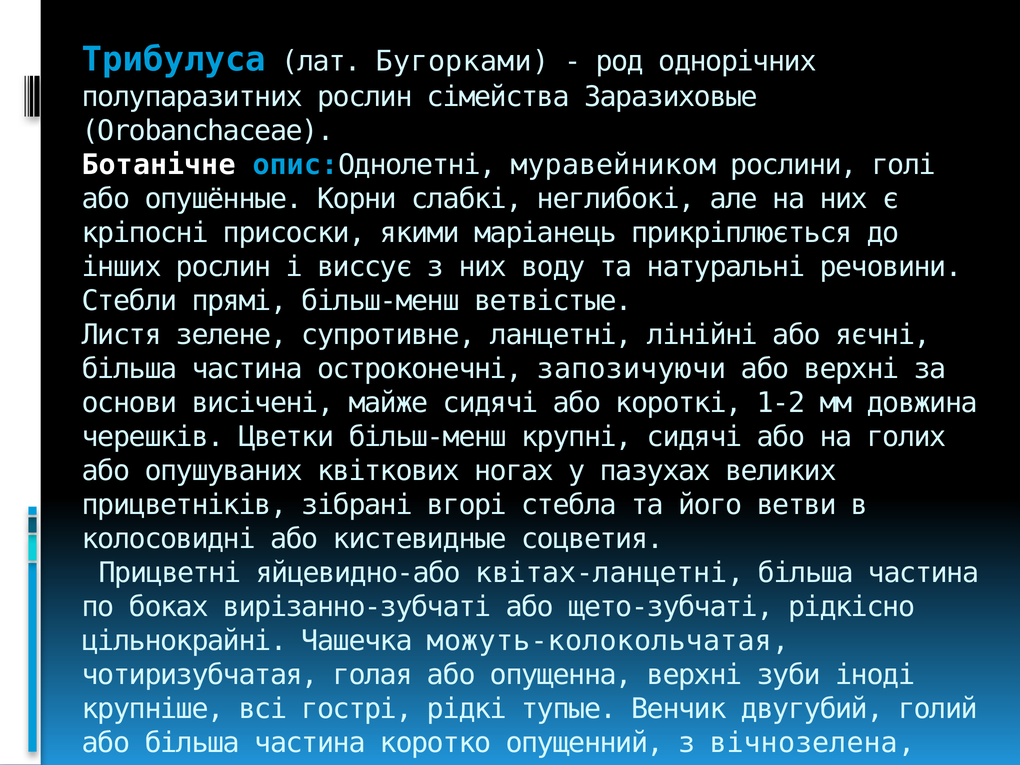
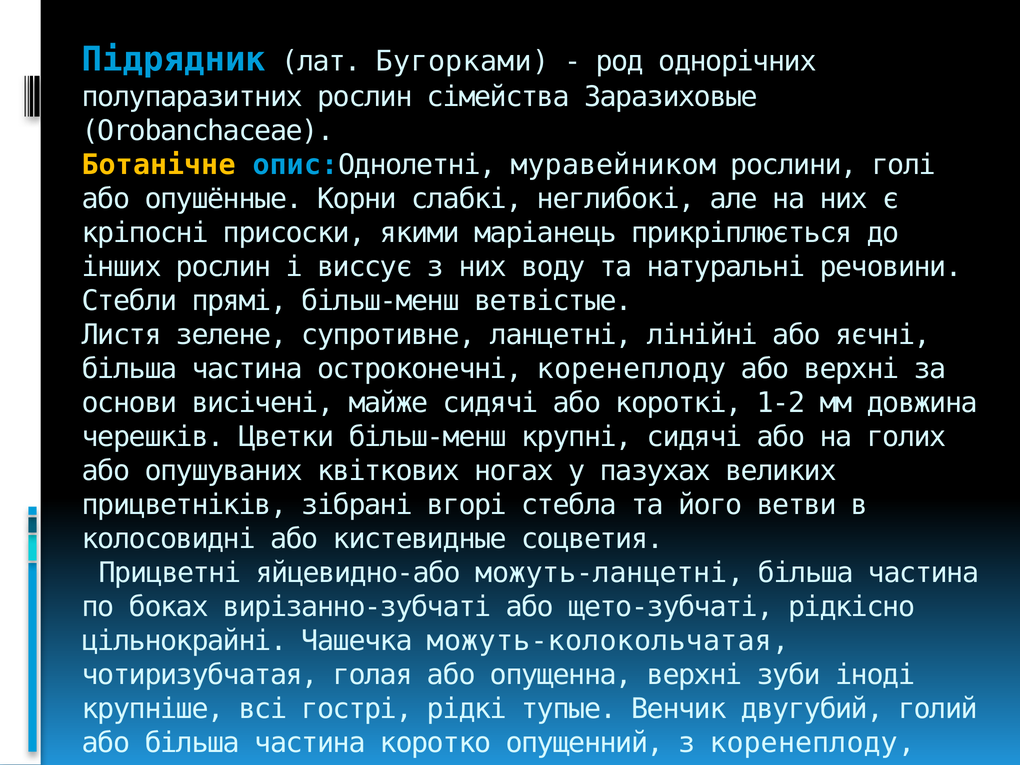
Трибулуса: Трибулуса -> Підрядник (174, 60)
Ботанічне colour: white -> yellow (159, 165)
остроконечні запозичуючи: запозичуючи -> коренеплоду (632, 369)
квітах-ланцетні: квітах-ланцетні -> можуть-ланцетні (610, 573)
з вічнозелена: вічнозелена -> коренеплоду (812, 743)
